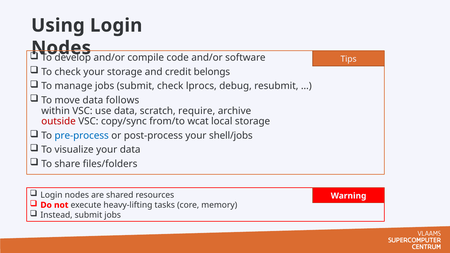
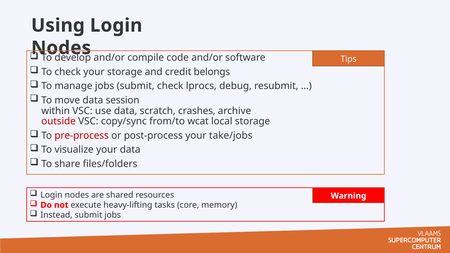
follows: follows -> session (123, 100)
require: require -> crashes (197, 111)
pre-process colour: blue -> red (82, 136)
shell/jobs: shell/jobs -> take/jobs (231, 136)
